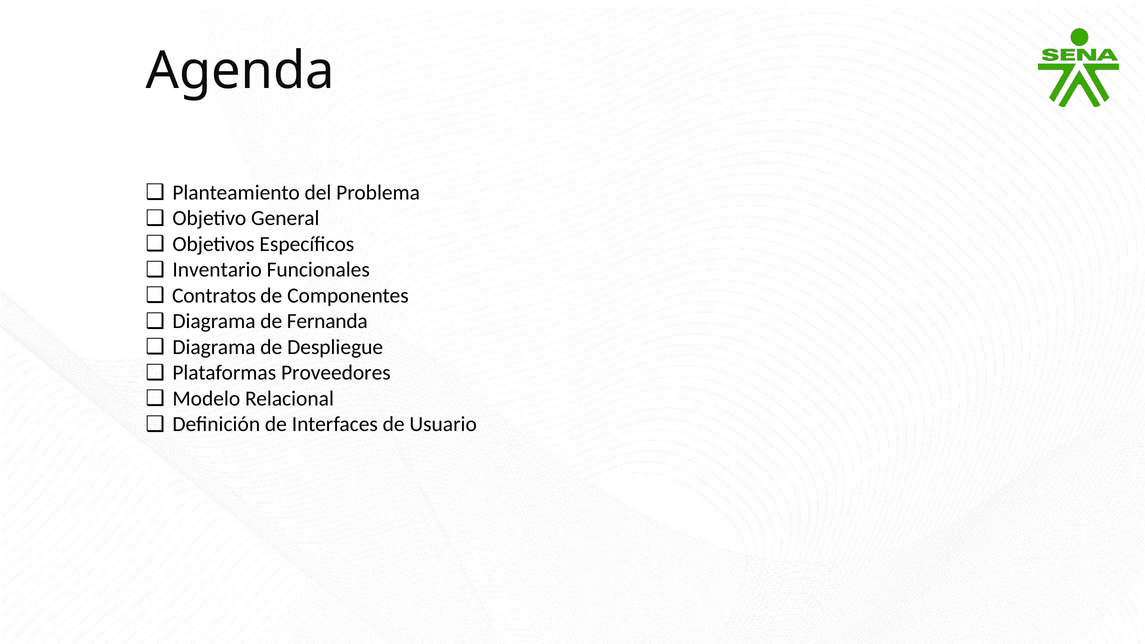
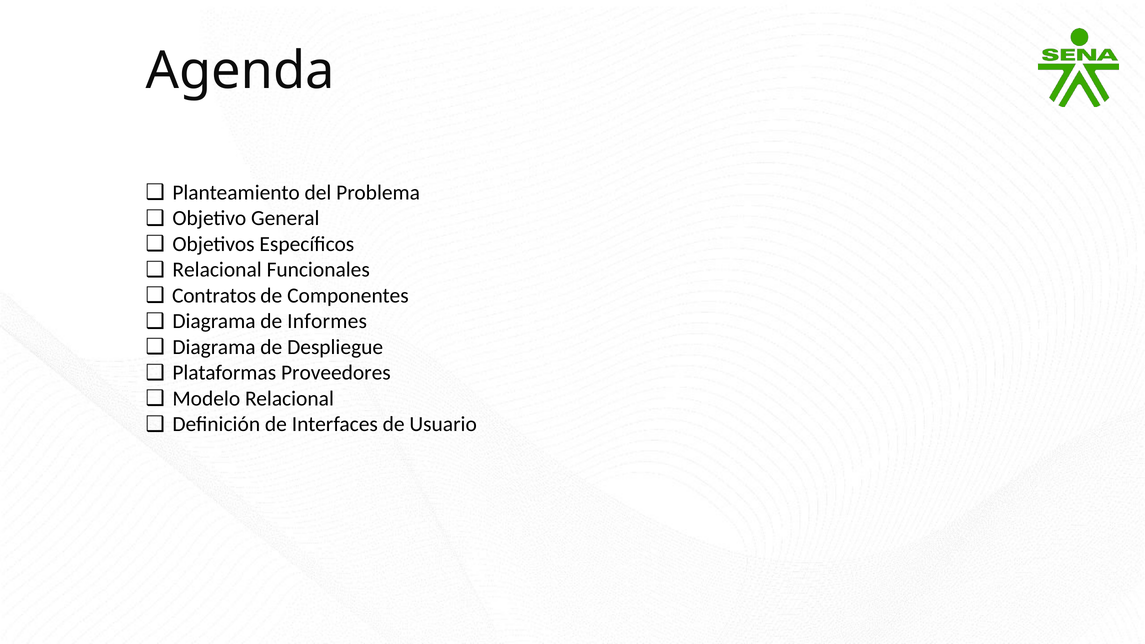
Inventario: Inventario -> Relacional (217, 270)
Fernanda: Fernanda -> Informes (327, 321)
